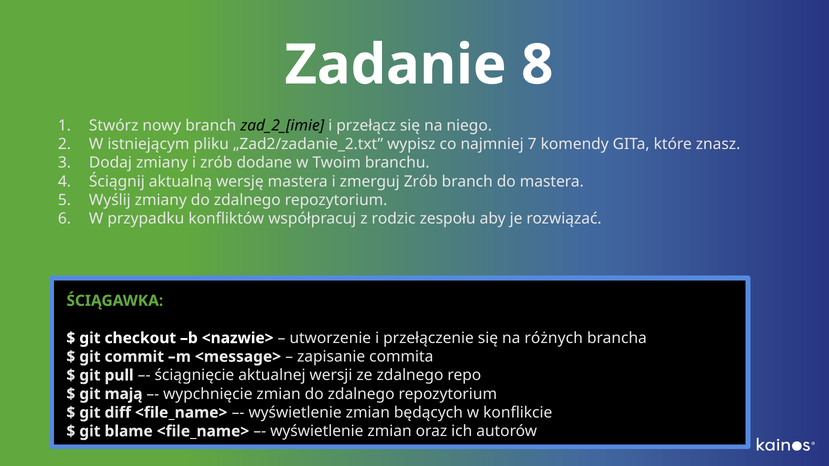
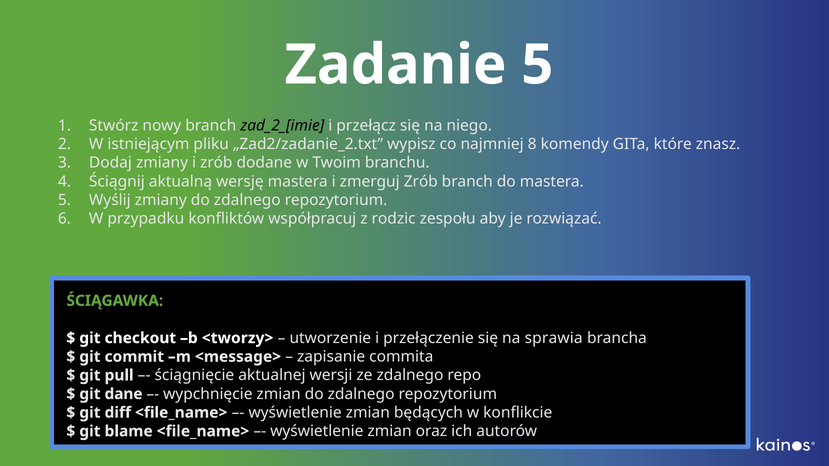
Zadanie 8: 8 -> 5 (537, 65)
7: 7 -> 8 (532, 144)
<nazwie>: <nazwie> -> <tworzy> (238, 338)
różnych: różnych -> sprawia (554, 338)
mają: mają -> dane (124, 394)
